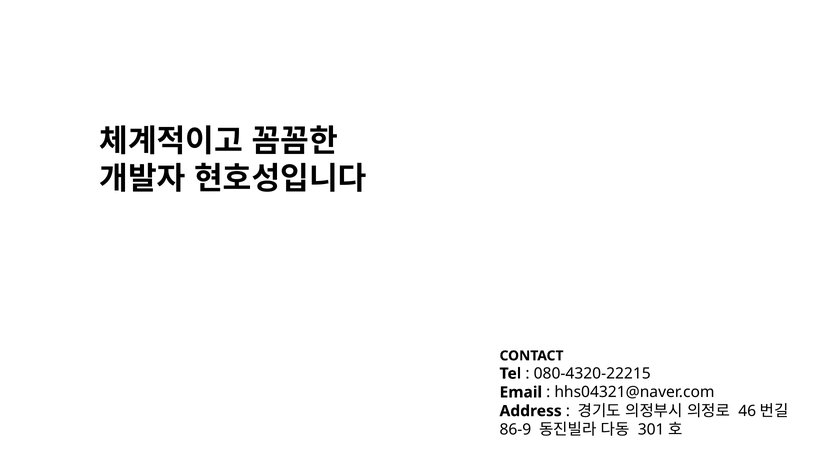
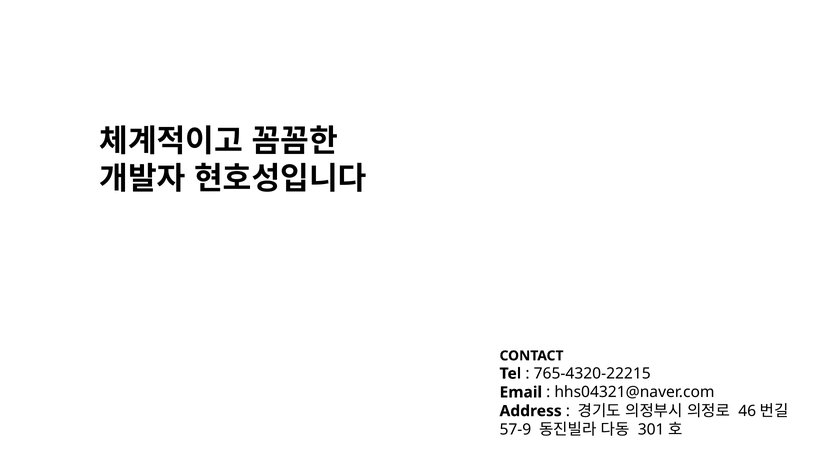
080-4320-22215: 080-4320-22215 -> 765-4320-22215 (592, 374)
86-9: 86-9 -> 57-9 (515, 430)
